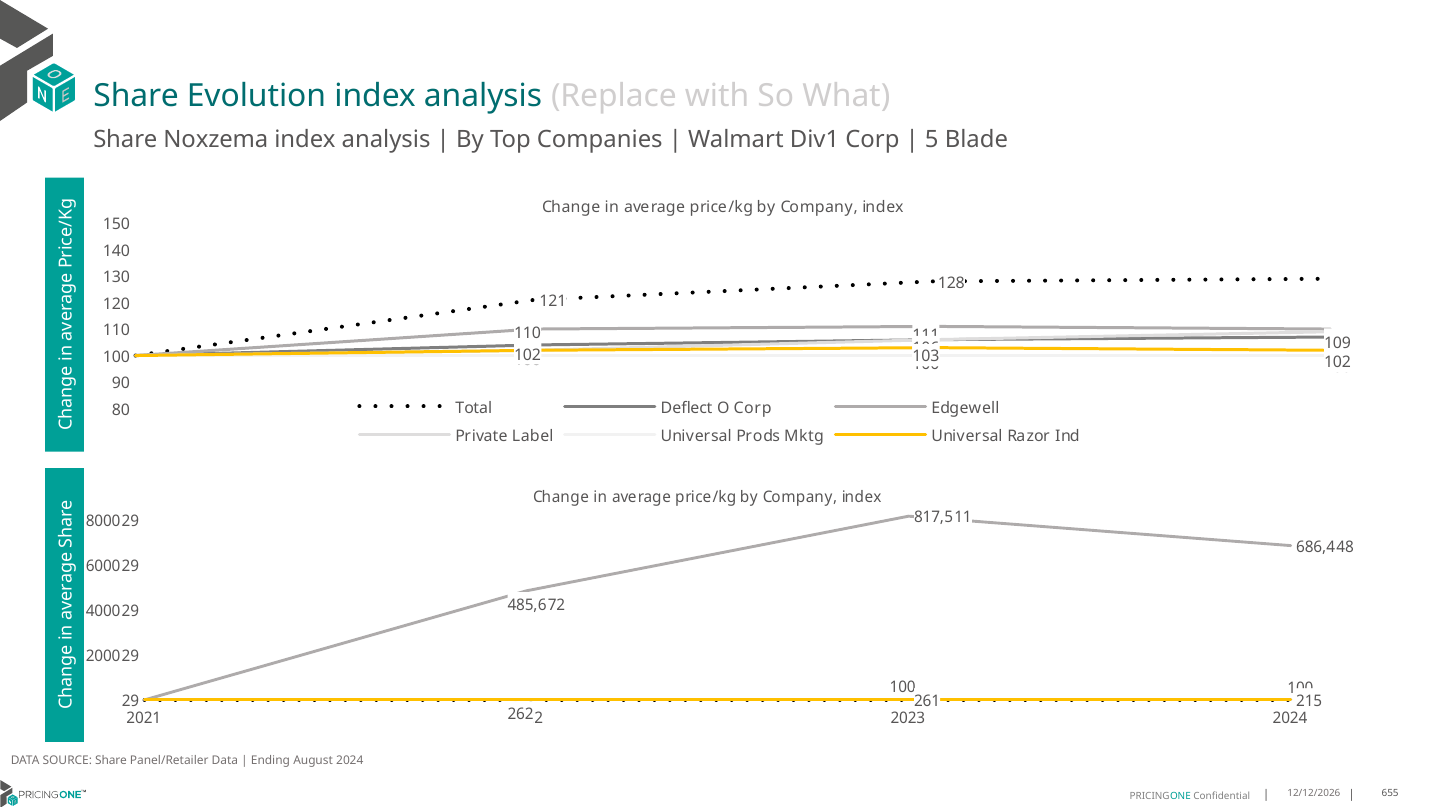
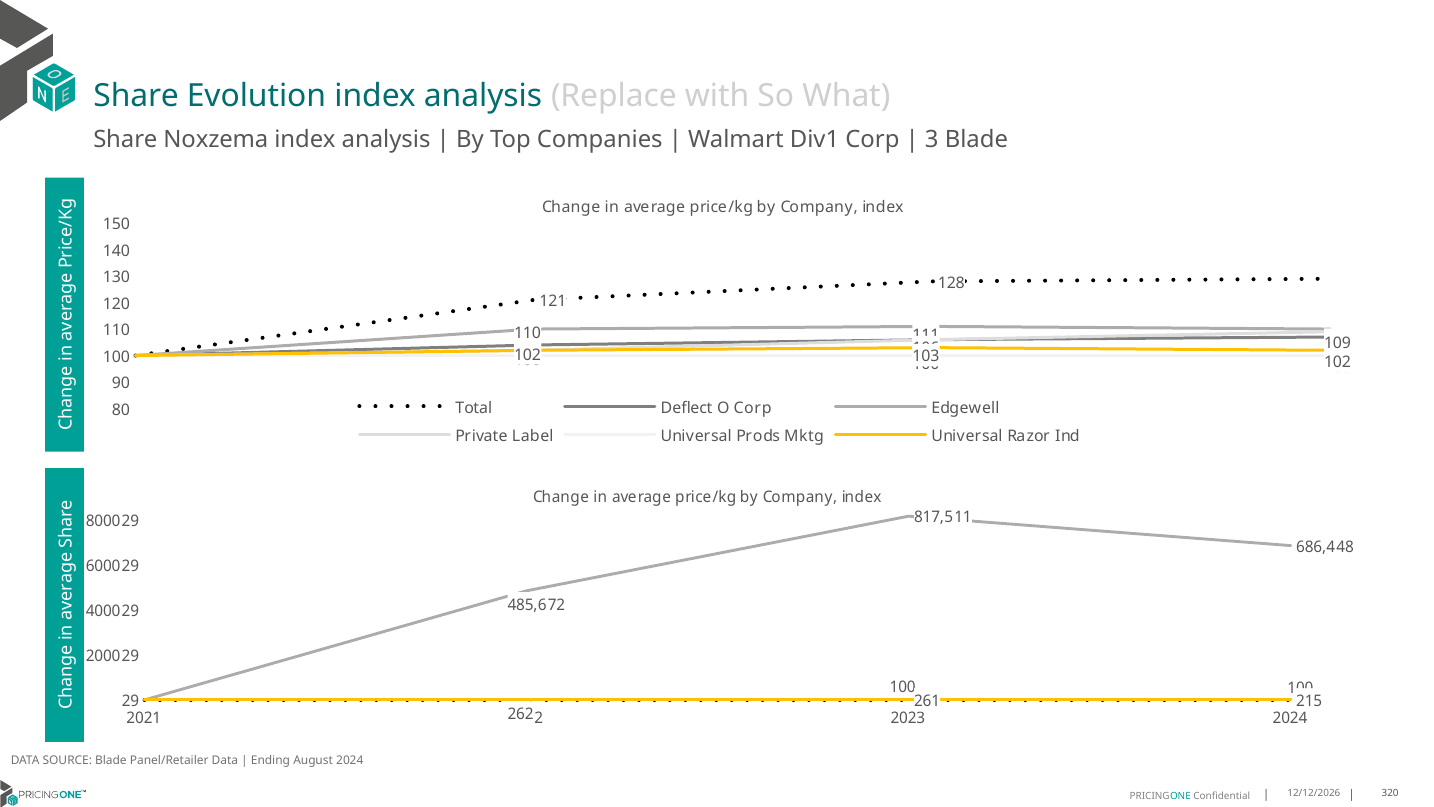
5: 5 -> 3 (932, 140)
SOURCE Share: Share -> Blade (111, 760)
655: 655 -> 320 (1390, 793)
